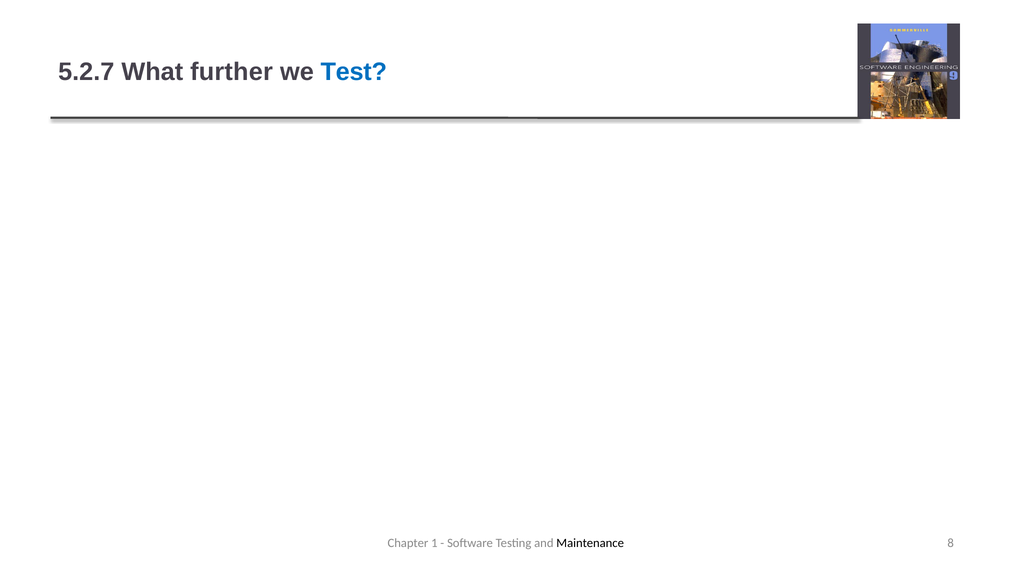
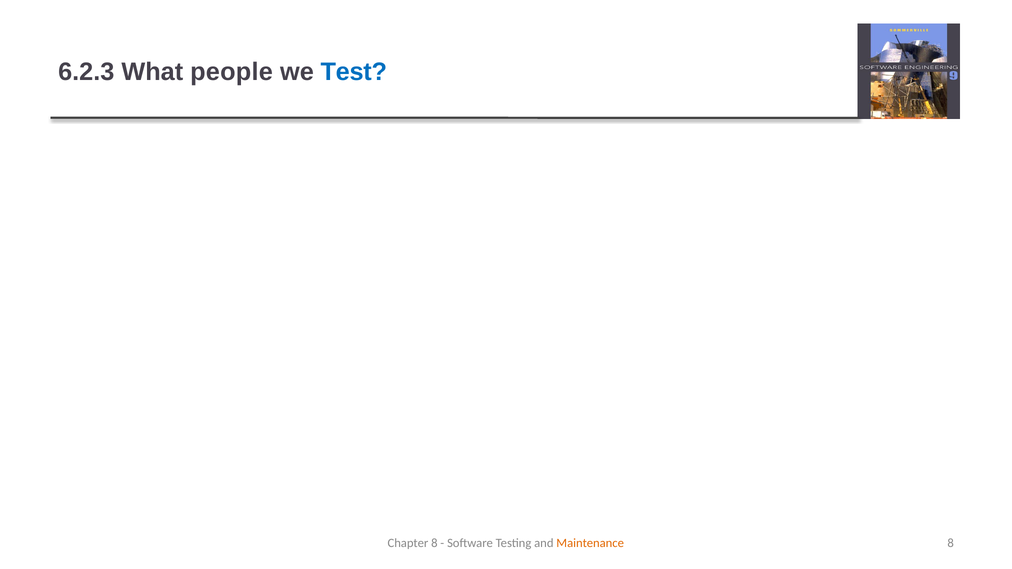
5.2.7: 5.2.7 -> 6.2.3 (86, 72)
further: further -> people (232, 72)
Chapter 1: 1 -> 8 (434, 543)
Maintenance colour: black -> orange (590, 543)
